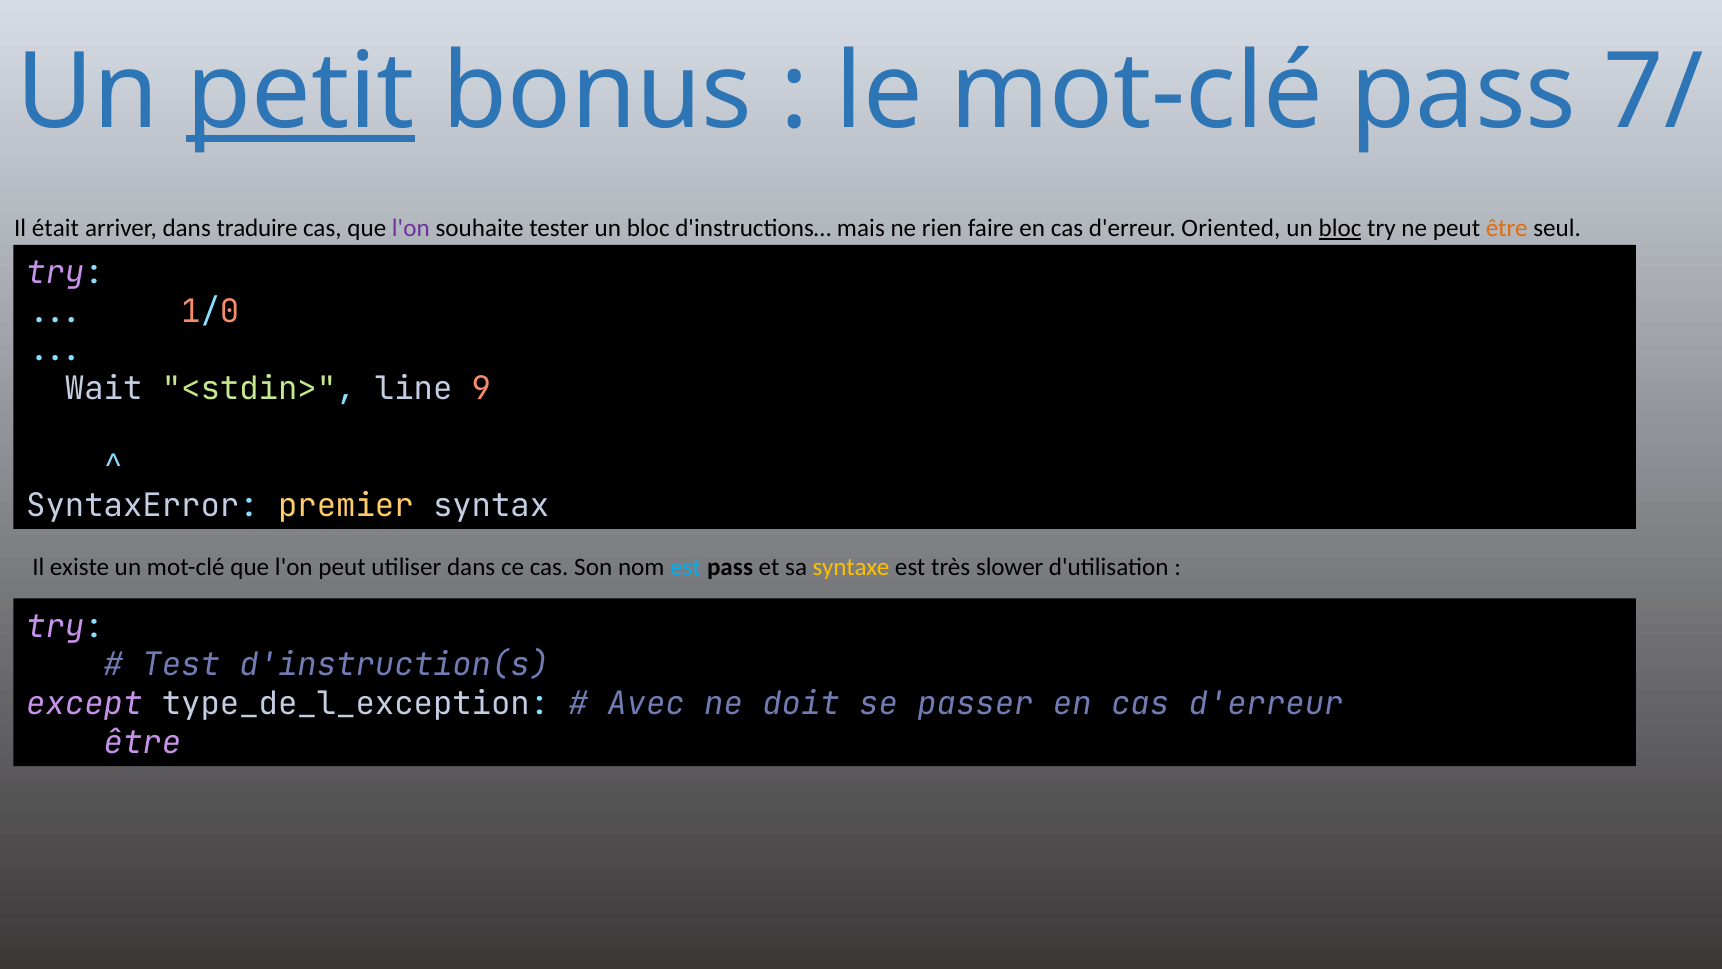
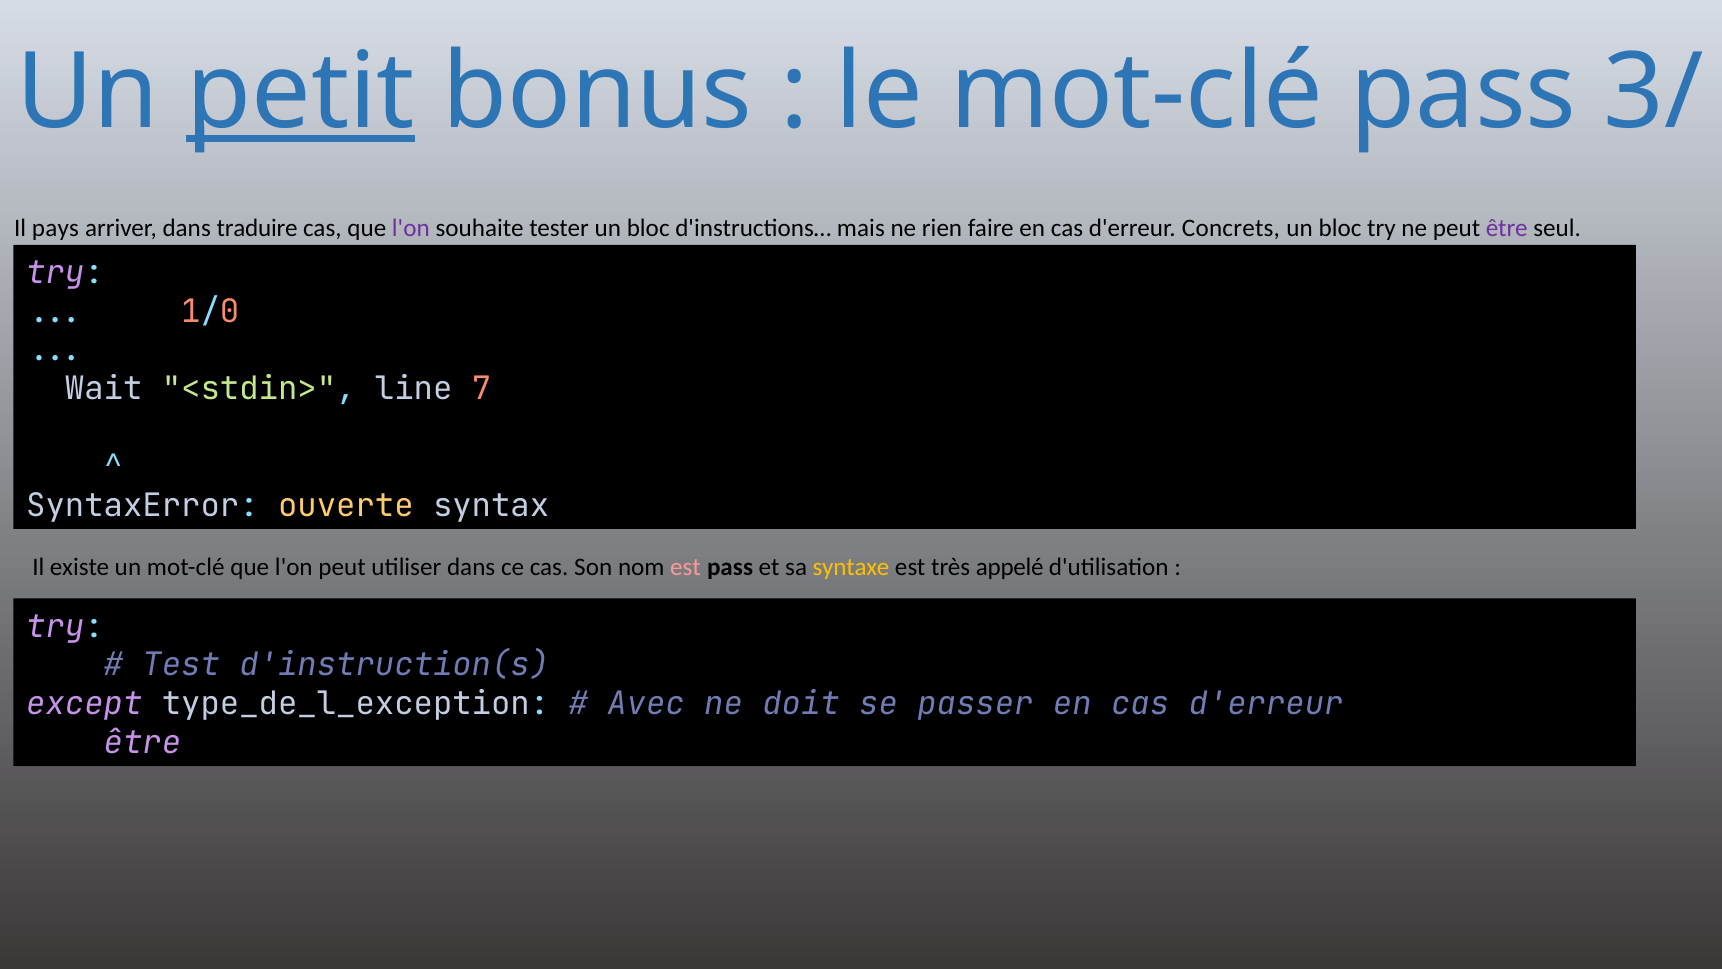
7/: 7/ -> 3/ (1654, 93)
était: était -> pays (55, 228)
Oriented: Oriented -> Concrets (1231, 228)
bloc underline: present -> none (1340, 228)
être colour: orange -> purple (1507, 228)
9: 9 -> 7 (481, 389)
premier: premier -> ouverte (346, 505)
est colour: light blue -> pink (685, 567)
slower: slower -> appelé (1010, 567)
